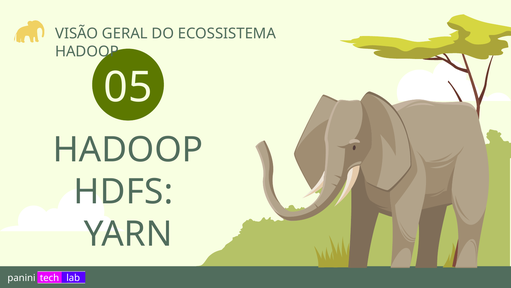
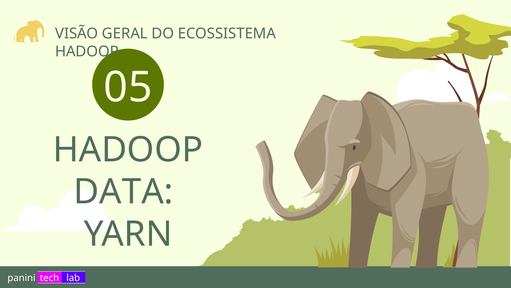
HDFS: HDFS -> DATA (123, 192)
